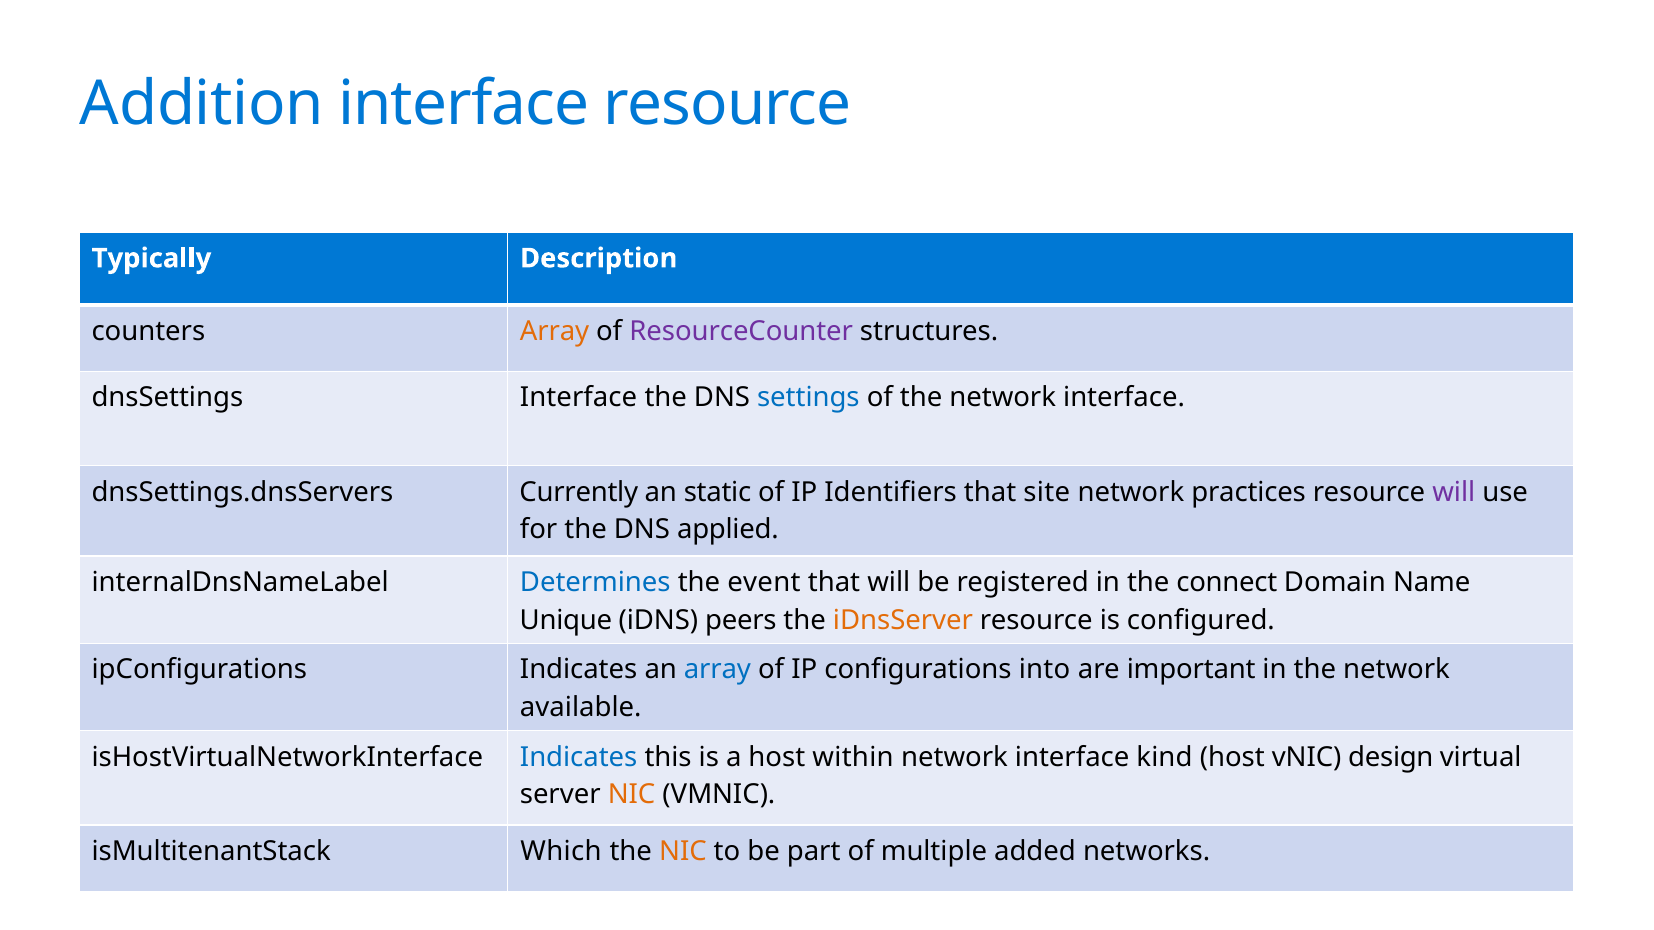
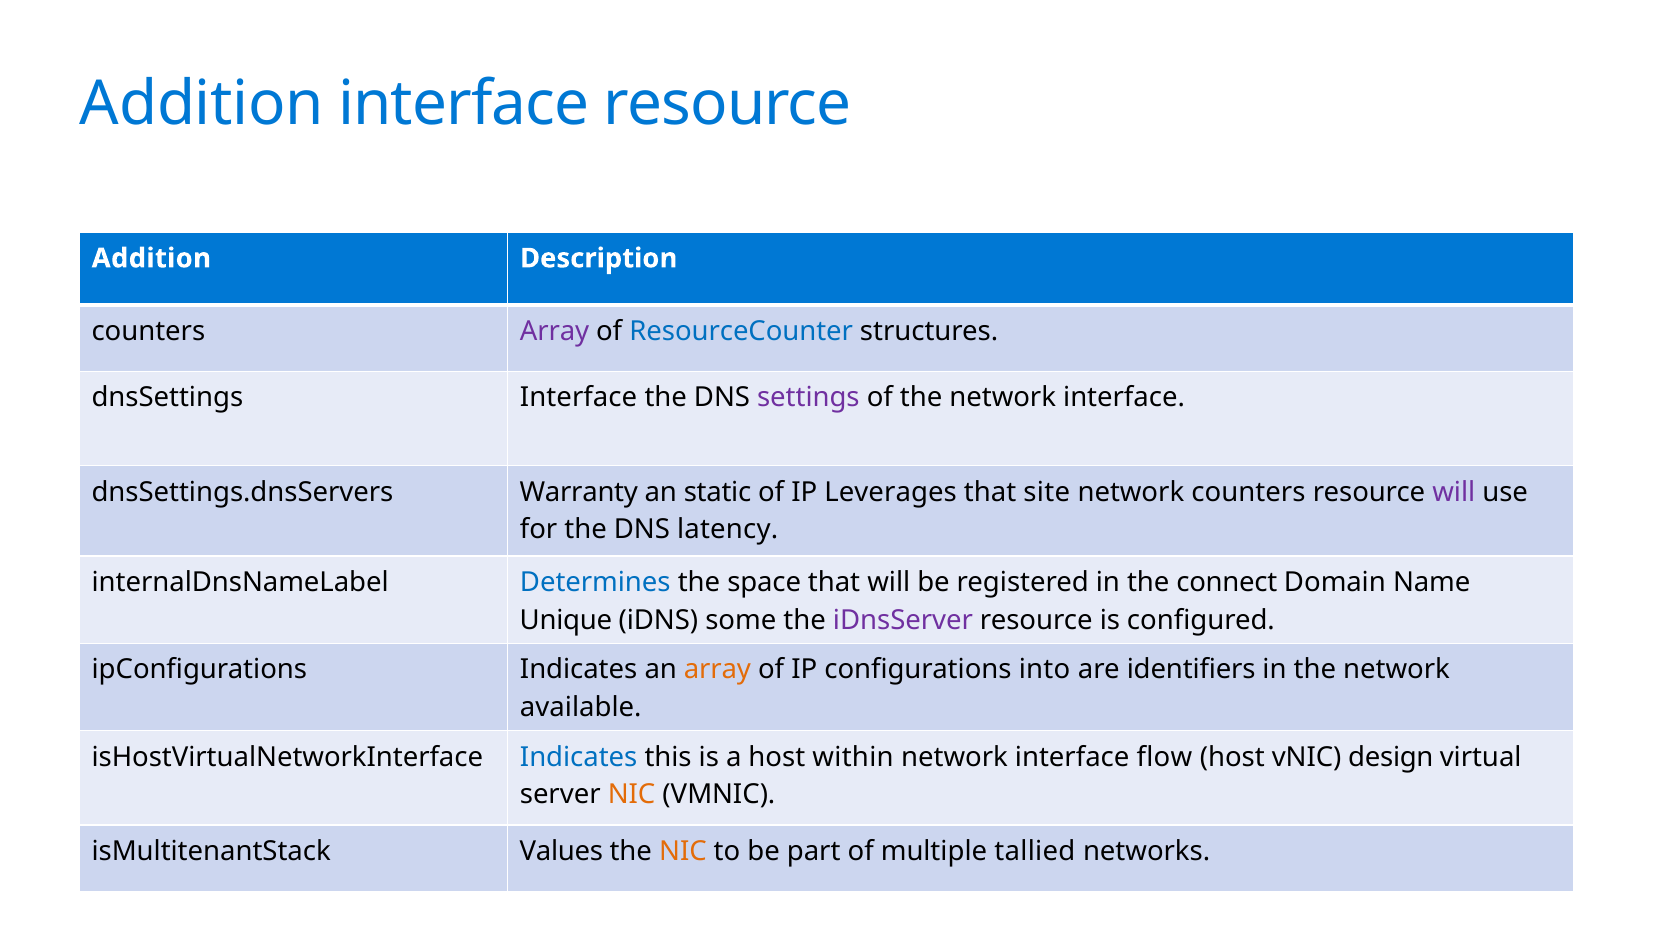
Typically: Typically -> Addition (151, 258)
Array colour: orange -> purple (555, 332)
ResourceCounter colour: purple -> blue (741, 332)
settings colour: blue -> purple (808, 398)
Currently: Currently -> Warranty (579, 492)
Identifiers: Identifiers -> Leverages (891, 492)
network practices: practices -> counters (1248, 492)
applied: applied -> latency (728, 530)
event: event -> space (764, 583)
peers: peers -> some (741, 620)
iDnsServer colour: orange -> purple (903, 620)
array colour: blue -> orange (717, 670)
important: important -> identifiers (1191, 670)
kind: kind -> flow (1164, 757)
Which: Which -> Values (561, 852)
added: added -> tallied (1035, 852)
